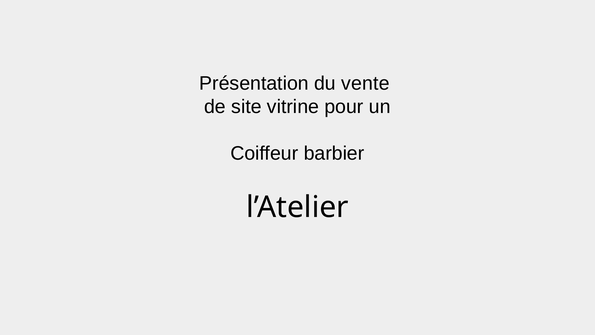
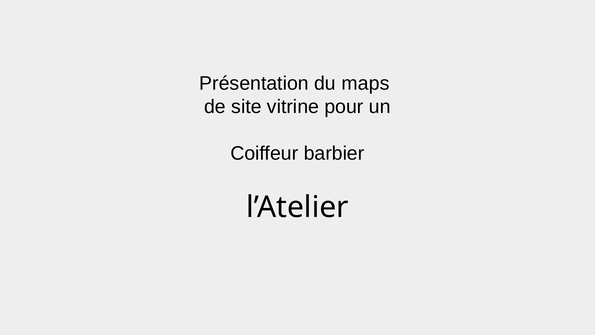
vente: vente -> maps (365, 83)
